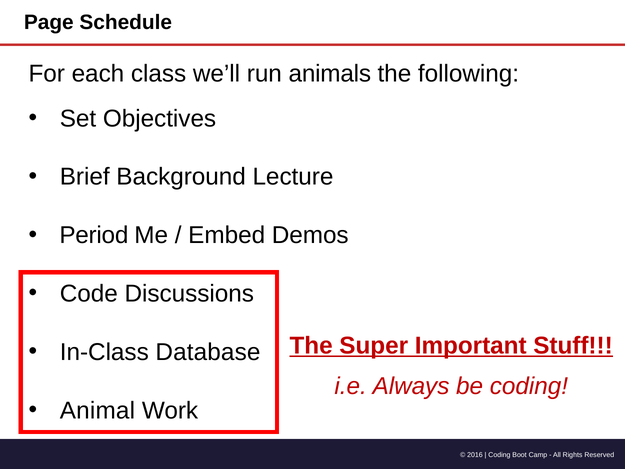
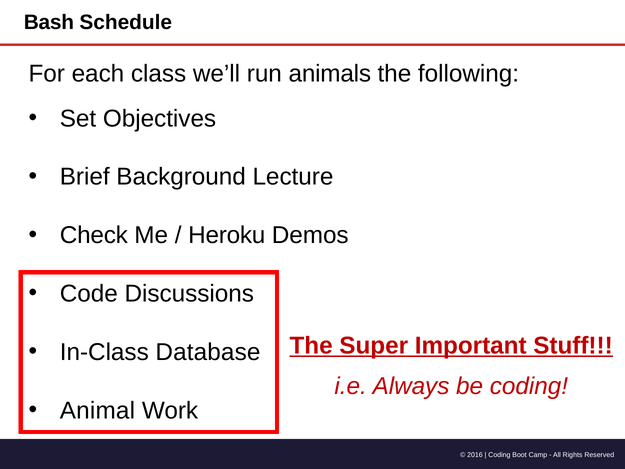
Page: Page -> Bash (49, 22)
Period: Period -> Check (94, 235)
Embed: Embed -> Heroku (227, 235)
